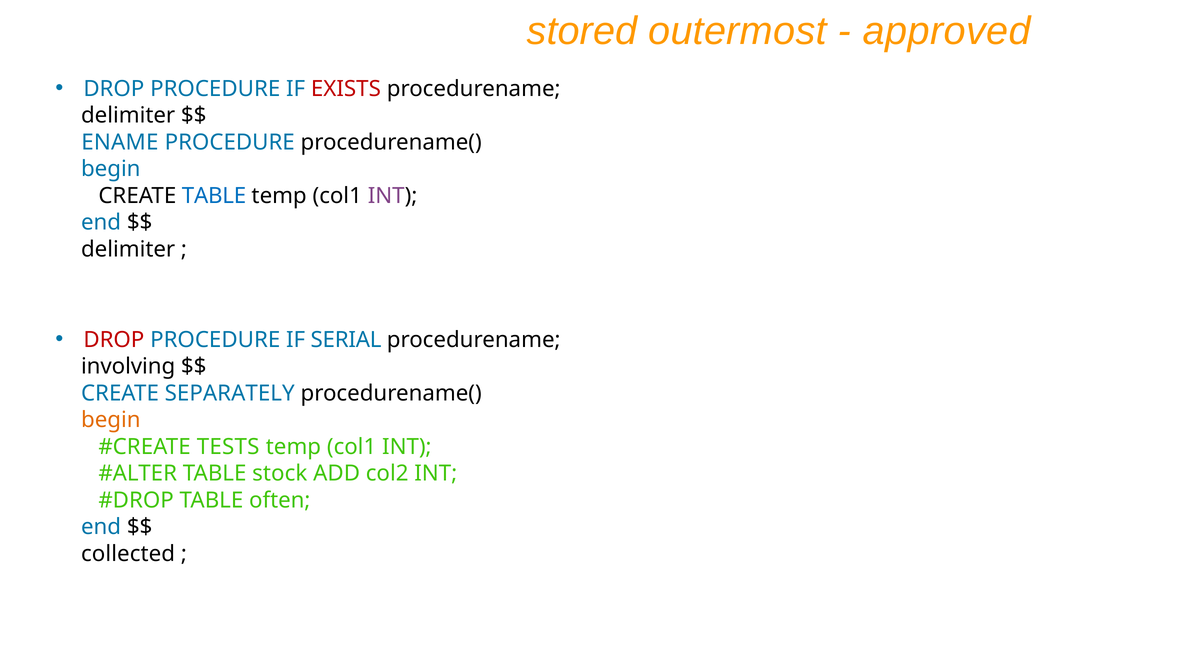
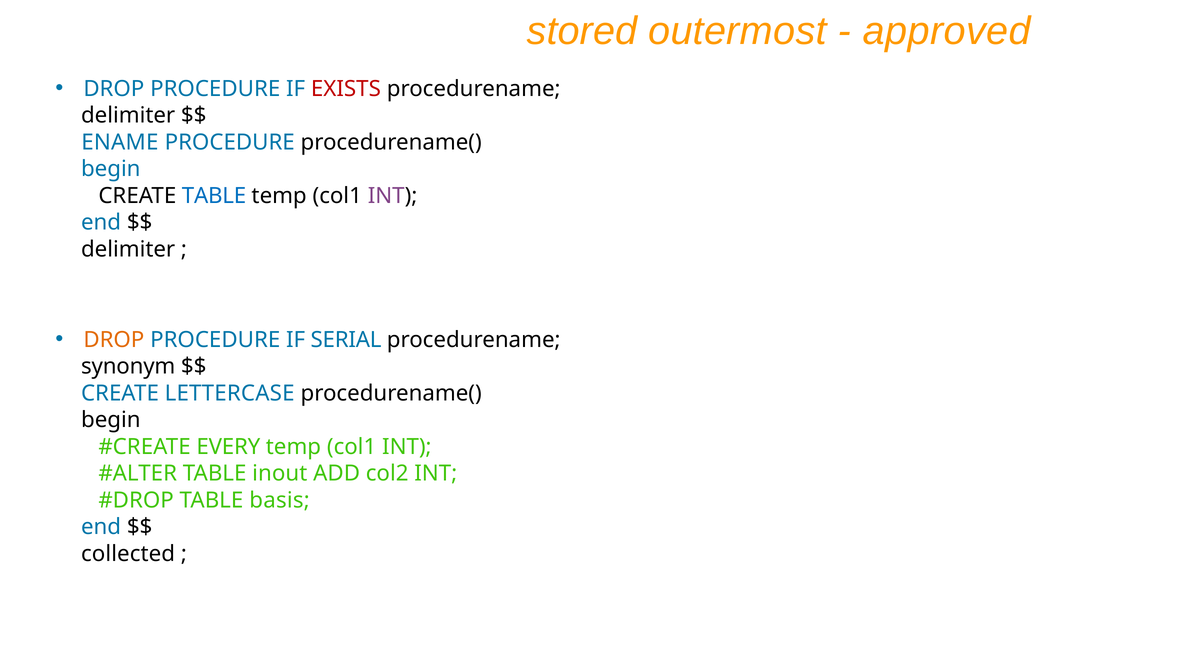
DROP colour: red -> orange (114, 340)
involving: involving -> synonym (128, 367)
SEPARATELY: SEPARATELY -> LETTERCASE (230, 393)
begin colour: orange -> black (111, 420)
TESTS: TESTS -> EVERY (228, 447)
stock: stock -> inout (280, 474)
often: often -> basis (280, 501)
